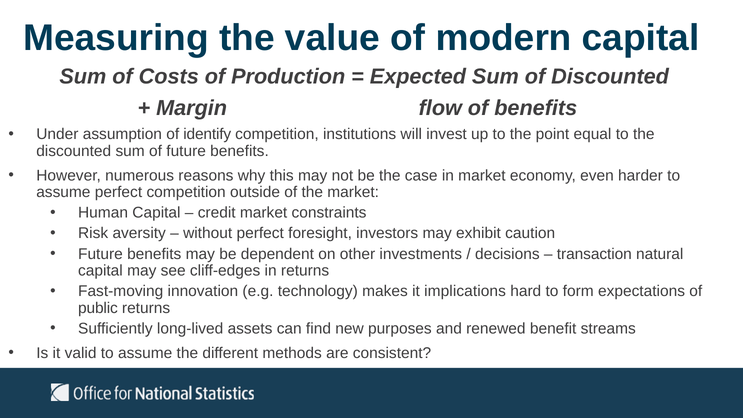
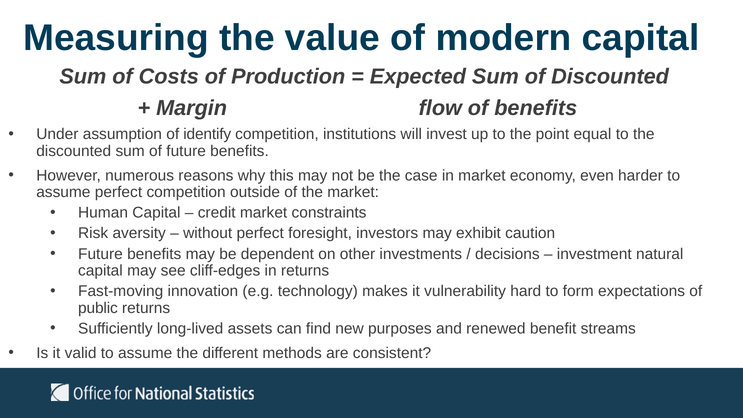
transaction: transaction -> investment (594, 254)
implications: implications -> vulnerability (465, 291)
